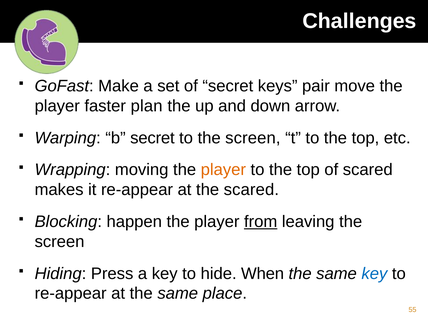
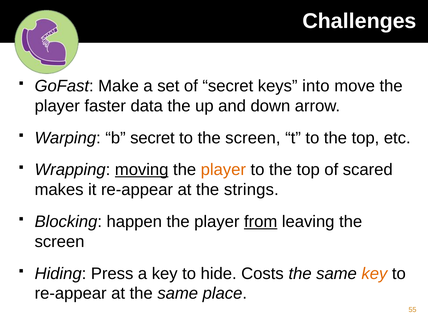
pair: pair -> into (316, 86)
plan: plan -> data (147, 106)
moving underline: none -> present (142, 170)
the scared: scared -> strings (251, 190)
When: When -> Costs (262, 274)
key colour: blue -> orange (374, 274)
